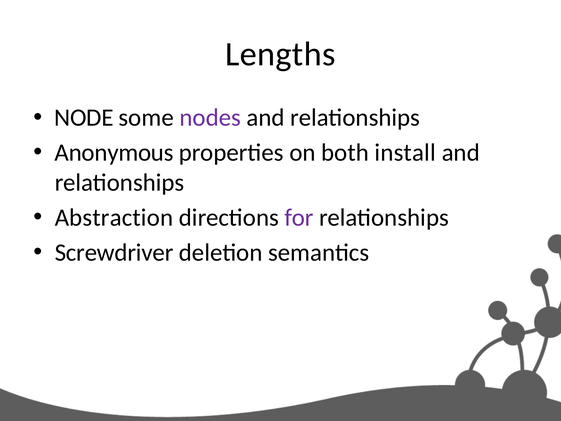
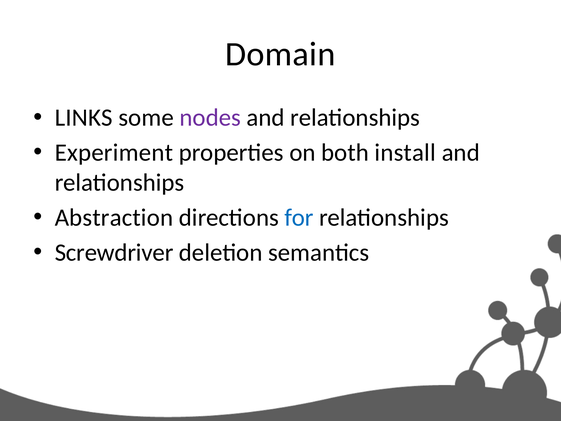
Lengths: Lengths -> Domain (280, 54)
NODE: NODE -> LINKS (84, 118)
Anonymous: Anonymous -> Experiment (114, 153)
for colour: purple -> blue (299, 217)
